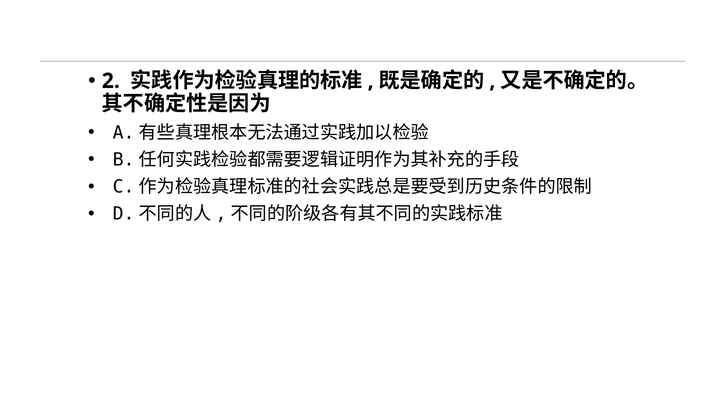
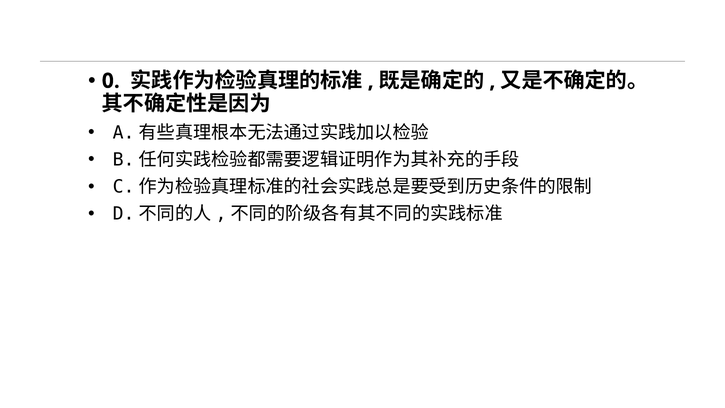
2: 2 -> 0 (111, 81)
